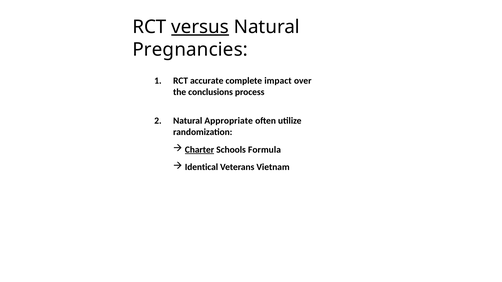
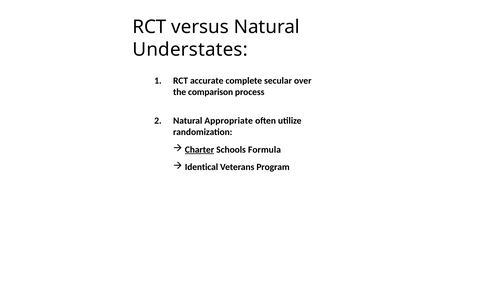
versus underline: present -> none (200, 27)
Pregnancies: Pregnancies -> Understates (190, 50)
impact: impact -> secular (278, 81)
conclusions: conclusions -> comparison (211, 92)
Vietnam: Vietnam -> Program (273, 167)
